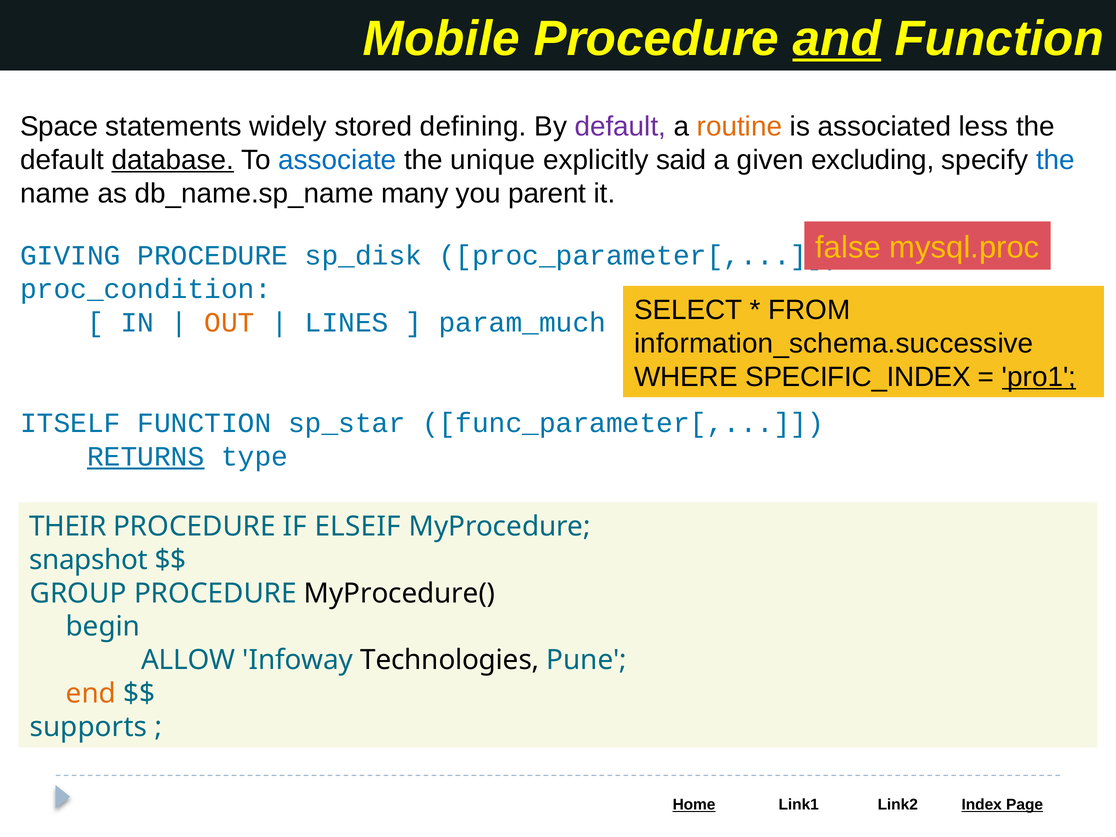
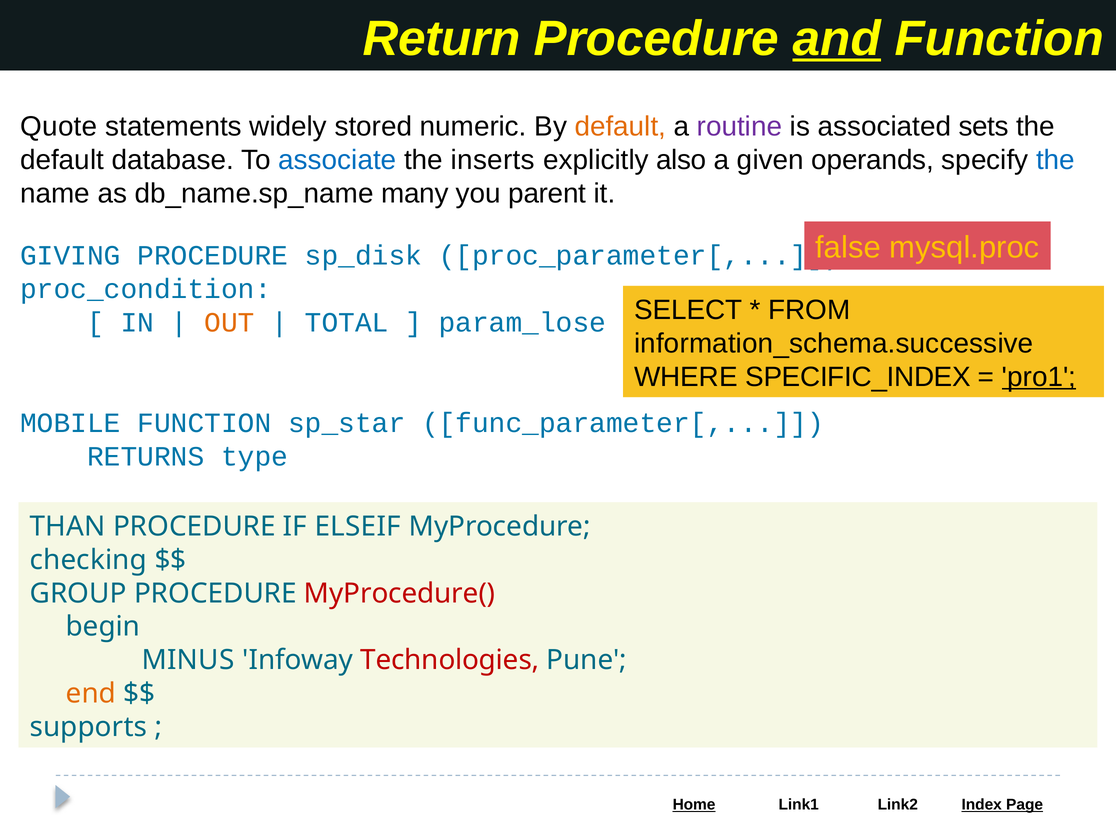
Mobile: Mobile -> Return (442, 39)
Space: Space -> Quote (59, 126)
defining: defining -> numeric (473, 126)
default colour: purple -> orange (620, 126)
routine colour: orange -> purple (740, 126)
less: less -> sets (984, 126)
database underline: present -> none (173, 160)
unique: unique -> inserts (493, 160)
said: said -> also (681, 160)
excluding: excluding -> operands (873, 160)
LINES: LINES -> TOTAL (347, 323)
param_much: param_much -> param_lose (522, 323)
ITSELF: ITSELF -> MOBILE (70, 423)
RETURNS underline: present -> none (146, 456)
THEIR: THEIR -> THAN (68, 526)
snapshot: snapshot -> checking (88, 560)
MyProcedure( colour: black -> red (400, 593)
ALLOW: ALLOW -> MINUS (188, 660)
Technologies colour: black -> red (450, 660)
